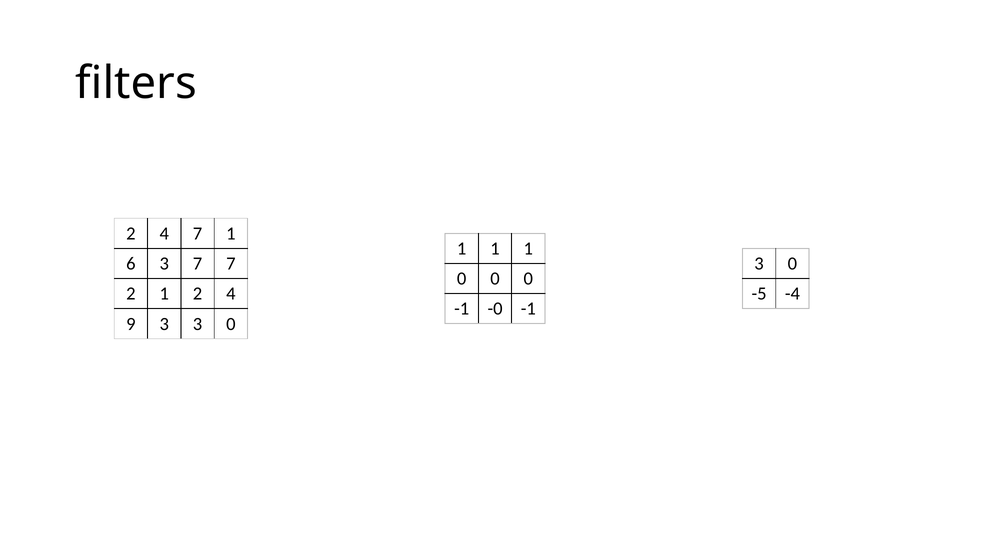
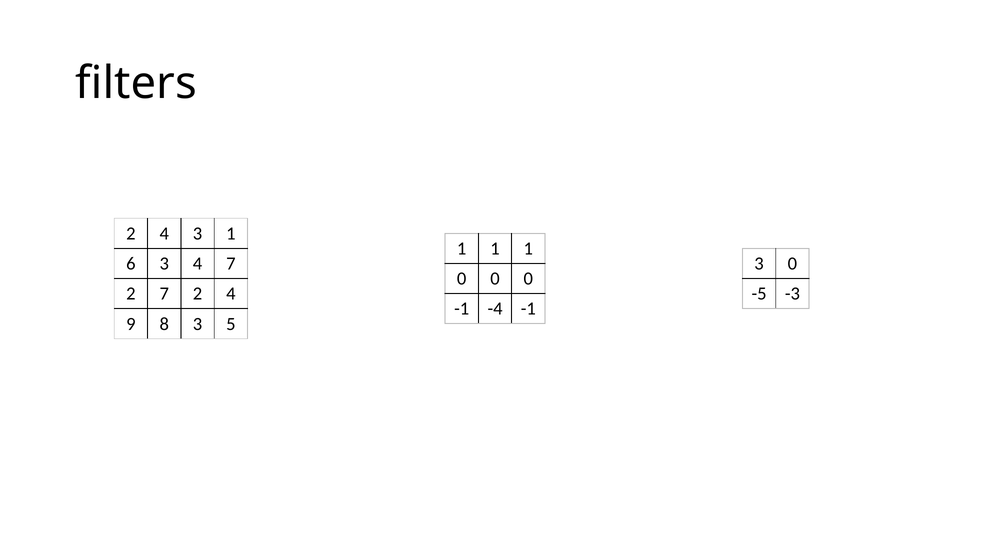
4 7: 7 -> 3 (198, 233)
3 7: 7 -> 4 (198, 264)
2 1: 1 -> 7 (164, 294)
-4: -4 -> -3 (792, 294)
-0: -0 -> -4 (495, 309)
9 3: 3 -> 8 (164, 324)
0: 0 -> 5 (231, 324)
